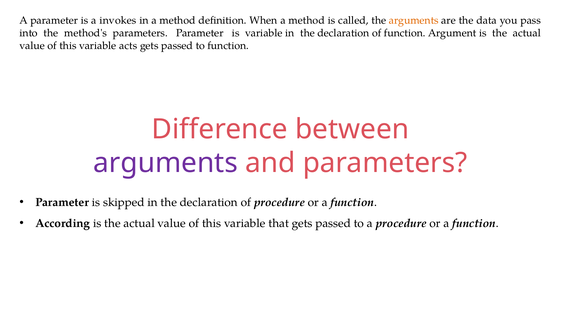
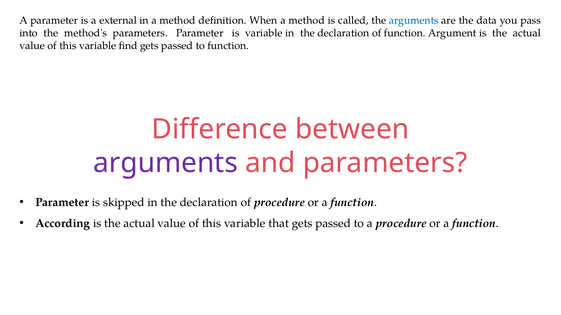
invokes: invokes -> external (118, 20)
arguments colour: orange -> blue (414, 20)
acts: acts -> find (128, 46)
